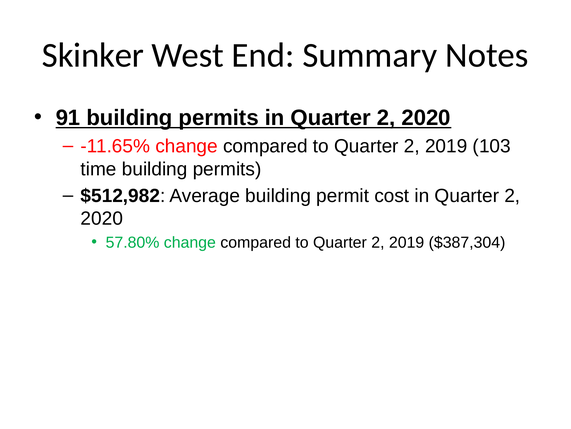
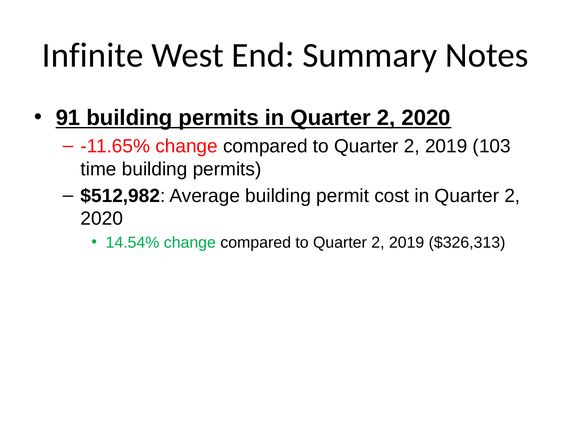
Skinker: Skinker -> Infinite (93, 55)
57.80%: 57.80% -> 14.54% (133, 242)
$387,304: $387,304 -> $326,313 (467, 242)
